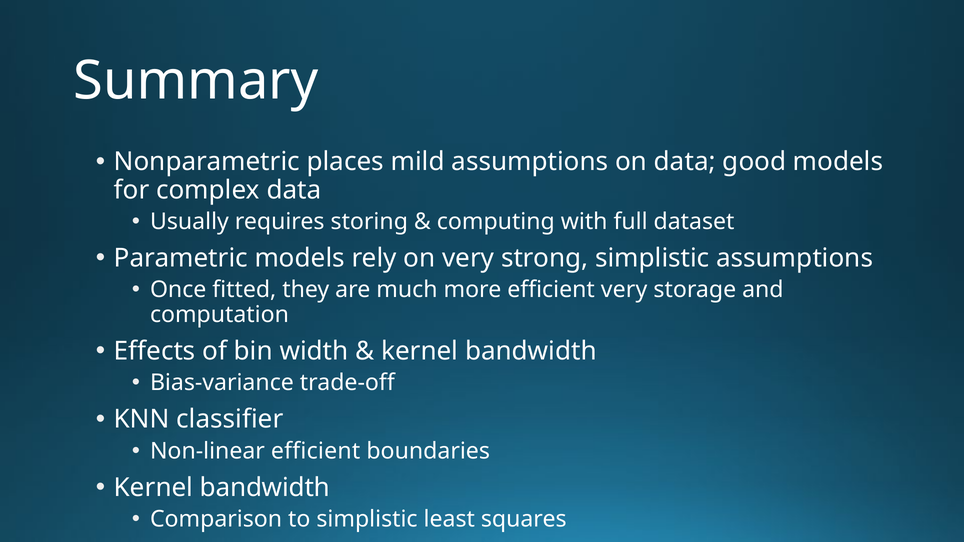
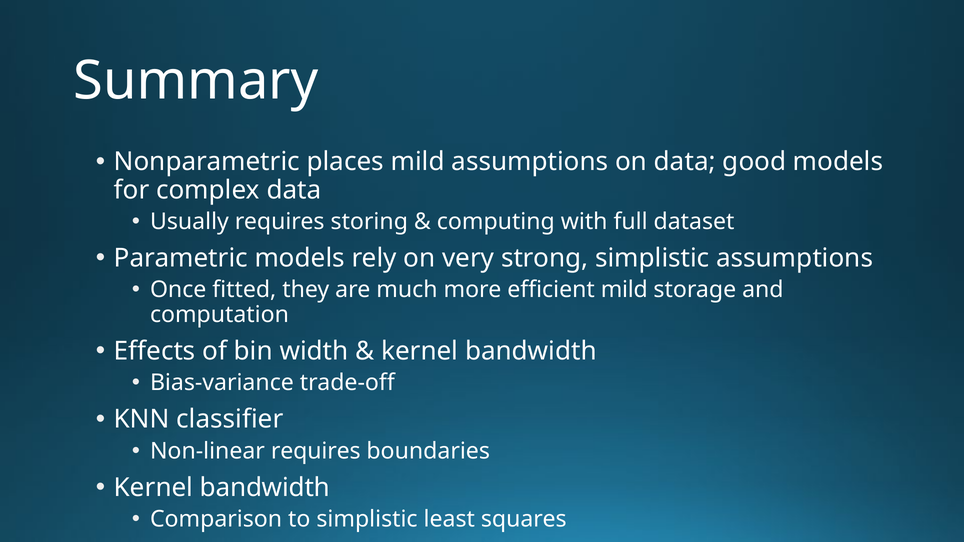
efficient very: very -> mild (624, 290)
Non-linear efficient: efficient -> requires (316, 451)
